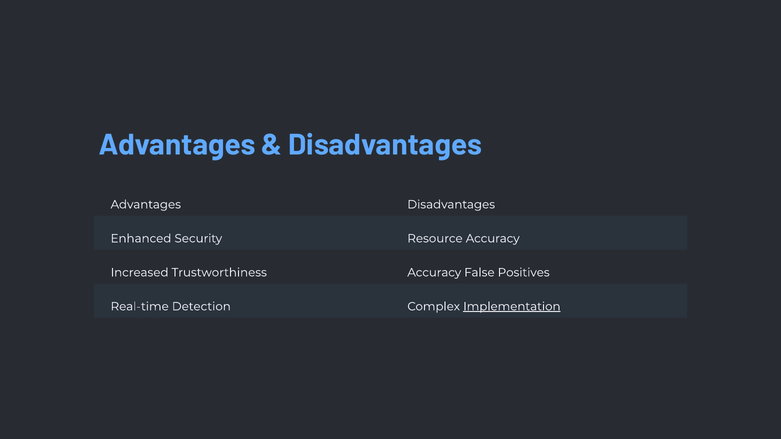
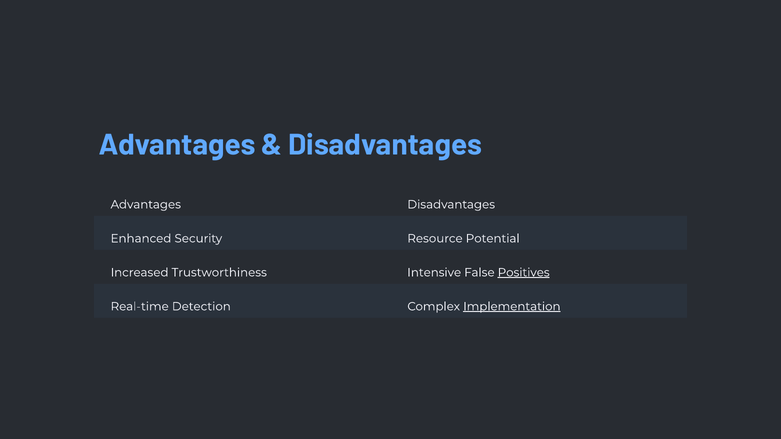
Resource Accuracy: Accuracy -> Potential (493, 239)
Trustworthiness Accuracy: Accuracy -> Intensive (434, 273)
Positives underline: none -> present (524, 273)
